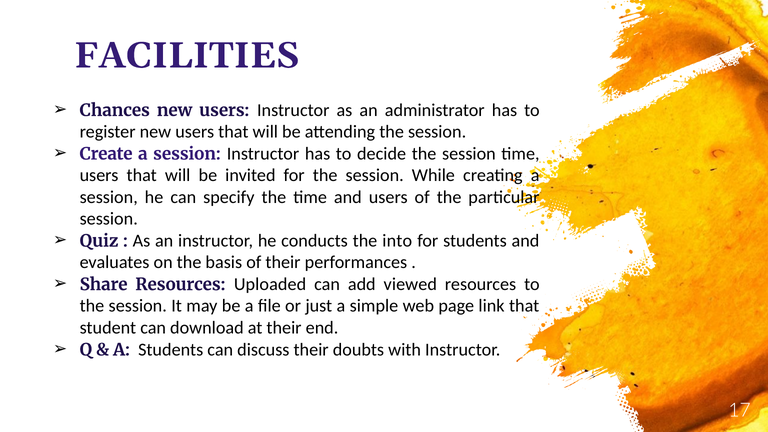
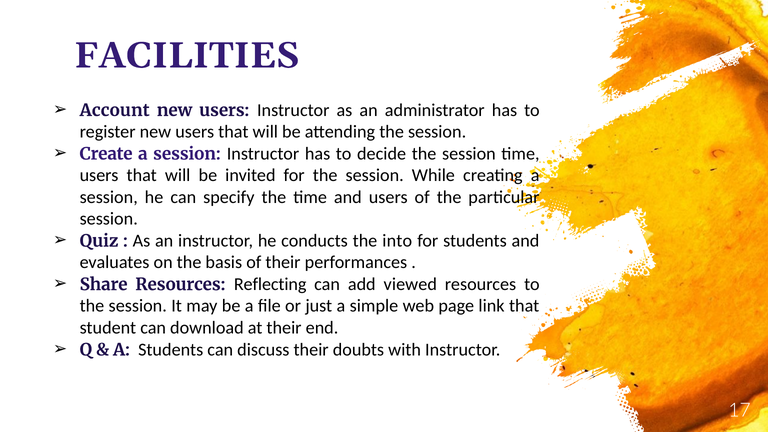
Chances: Chances -> Account (115, 110)
Uploaded: Uploaded -> Reflecting (270, 284)
